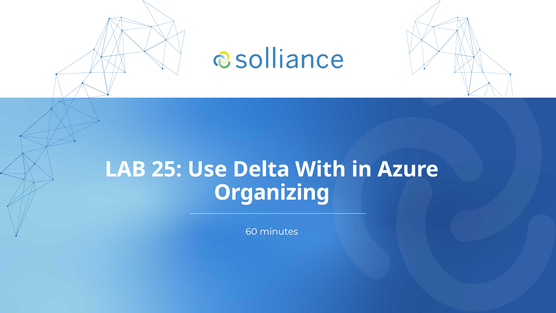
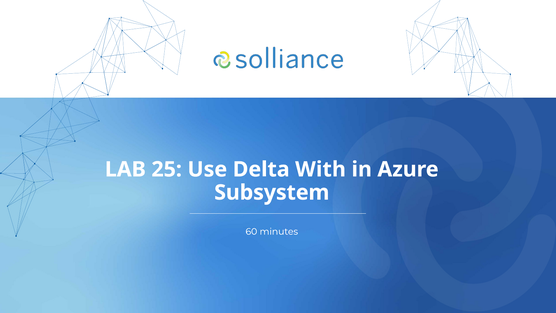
Organizing: Organizing -> Subsystem (272, 192)
